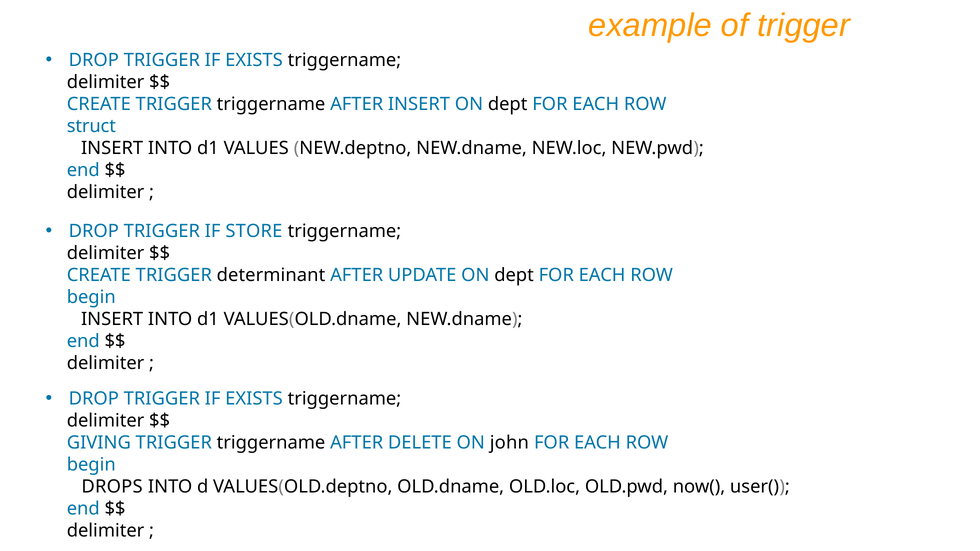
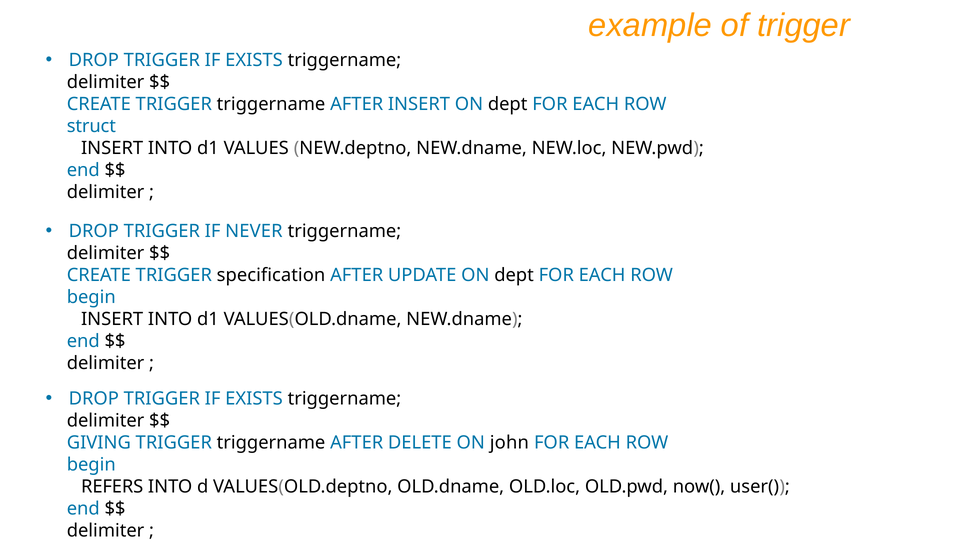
STORE: STORE -> NEVER (254, 231)
determinant: determinant -> specification (271, 275)
DROPS: DROPS -> REFERS (112, 487)
